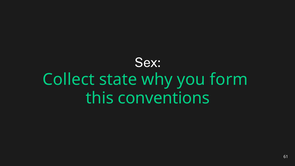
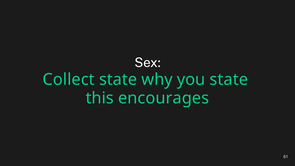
you form: form -> state (229, 79)
conventions: conventions -> encourages (164, 98)
